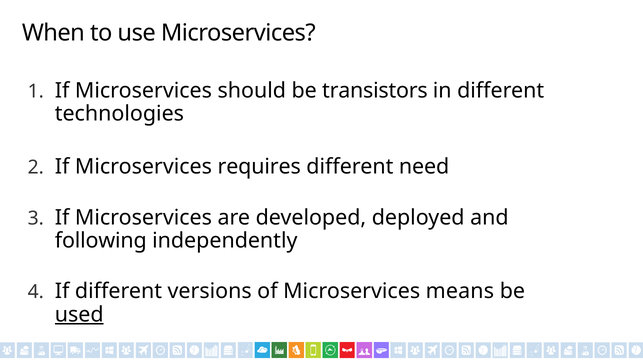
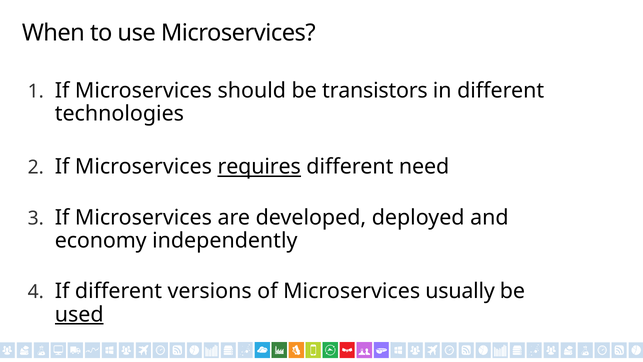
requires underline: none -> present (259, 167)
following: following -> economy (101, 241)
means: means -> usually (460, 291)
